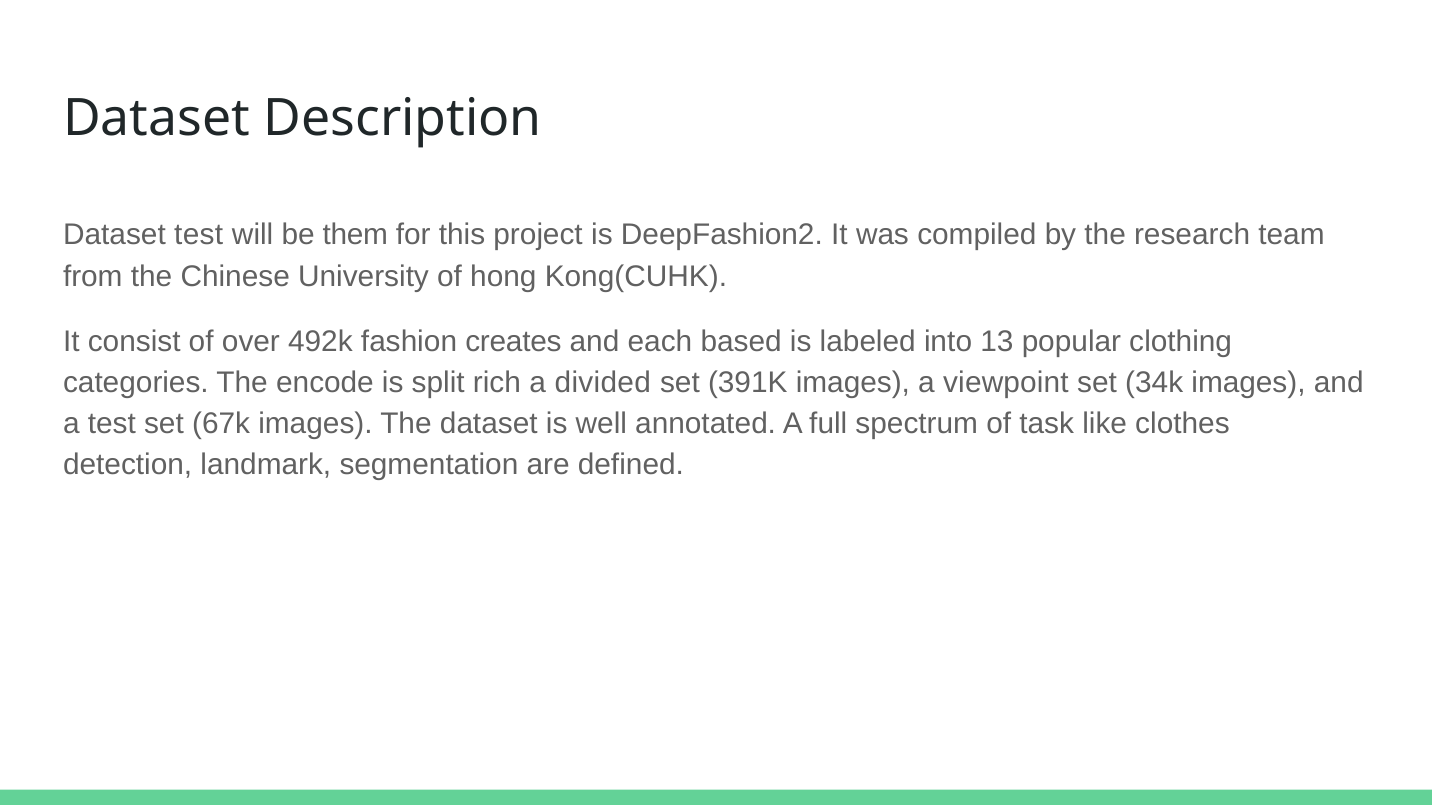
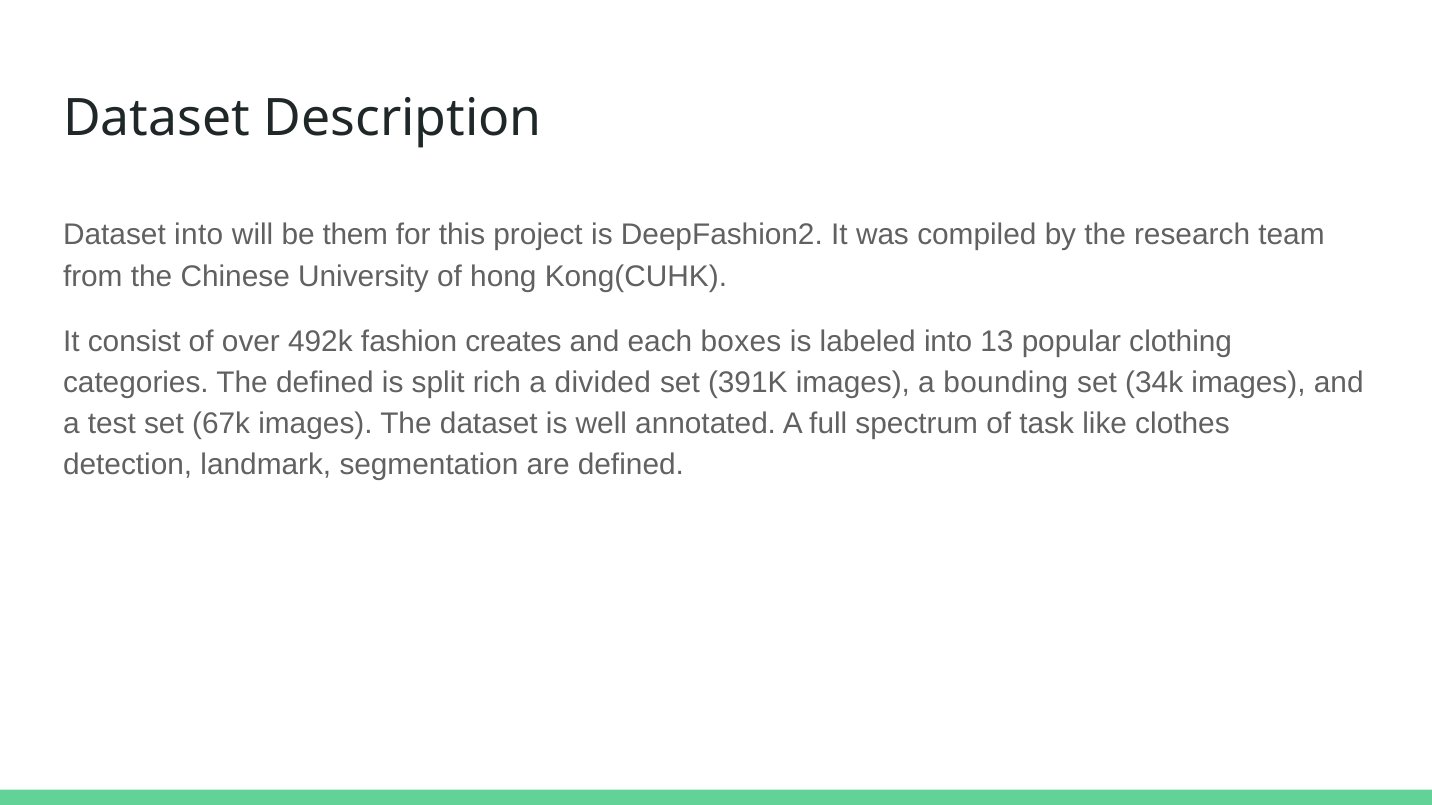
Dataset test: test -> into (199, 235)
based: based -> boxes (741, 341)
The encode: encode -> defined (325, 383)
viewpoint: viewpoint -> bounding (1006, 383)
